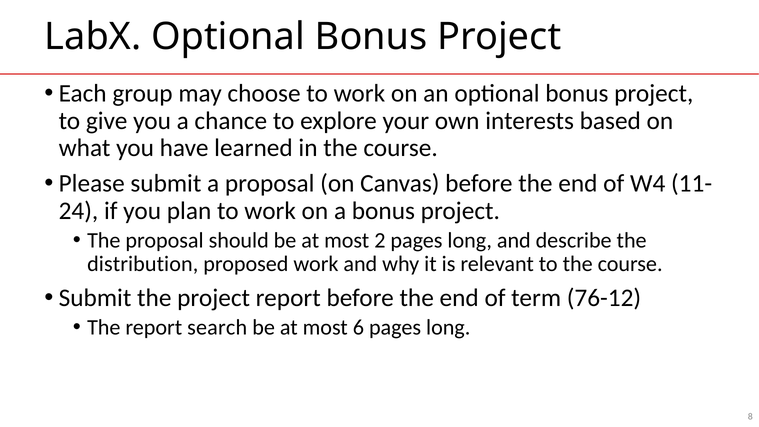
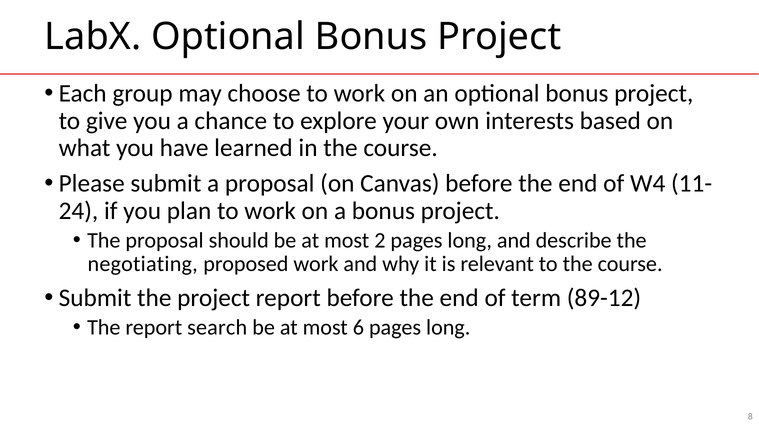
distribution: distribution -> negotiating (143, 264)
76-12: 76-12 -> 89-12 (604, 298)
